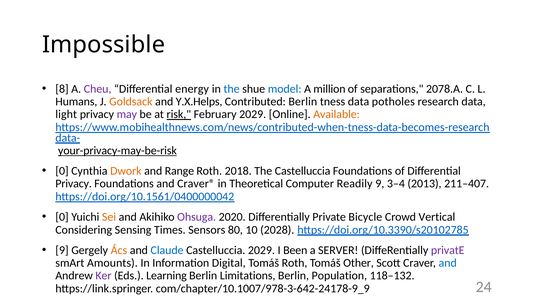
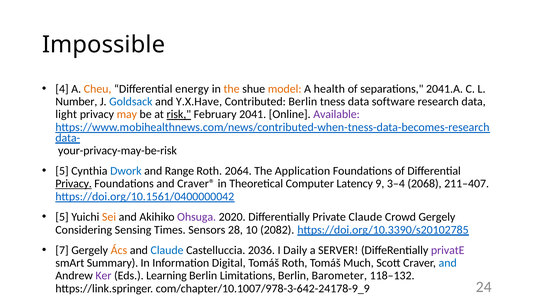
8: 8 -> 4 (62, 89)
Cheu colour: purple -> orange (98, 89)
the colour: blue -> orange (232, 89)
model colour: blue -> orange (285, 89)
million: million -> health (329, 89)
2078.A: 2078.A -> 2041.A (445, 89)
Humans: Humans -> Number (76, 102)
Goldsack colour: orange -> blue (131, 102)
Y.X.Helps: Y.X.Helps -> Y.X.Have (199, 102)
potholes: potholes -> software (393, 102)
may colour: purple -> orange (127, 115)
February 2029: 2029 -> 2041 (253, 115)
Available colour: orange -> purple (337, 115)
your-privacy-may-be-risk underline: present -> none (117, 151)
0: 0 -> 5 (62, 171)
Dwork colour: orange -> blue (126, 171)
2018: 2018 -> 2064 (238, 171)
The Castelluccia: Castelluccia -> Application (302, 171)
Privacy underline: none -> present (74, 184)
Readily: Readily -> Latency (355, 184)
2013: 2013 -> 2068 (425, 184)
0: 0 -> 5 (62, 217)
Private Bicycle: Bicycle -> Claude (365, 217)
Crowd Vertical: Vertical -> Gergely (437, 217)
80: 80 -> 28 (235, 230)
2028: 2028 -> 2082 (277, 230)
9: 9 -> 7 (62, 250)
Castelluccia 2029: 2029 -> 2036 (261, 250)
Been: Been -> Daily (295, 250)
Amounts: Amounts -> Summary (113, 263)
Other: Other -> Much (358, 263)
Population: Population -> Barometer (339, 276)
